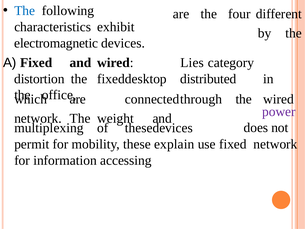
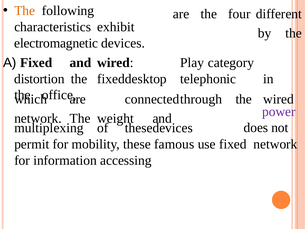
The colour: blue -> orange (25, 11)
Lies: Lies -> Play (192, 63)
distributed: distributed -> telephonic (208, 79)
explain: explain -> famous (174, 144)
